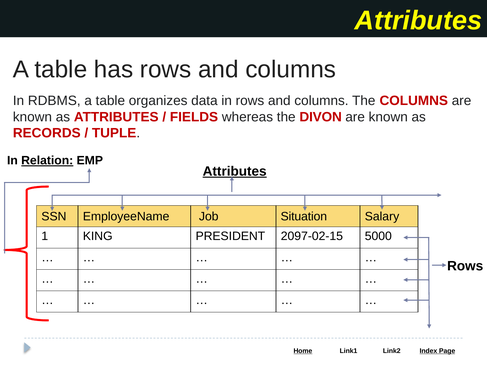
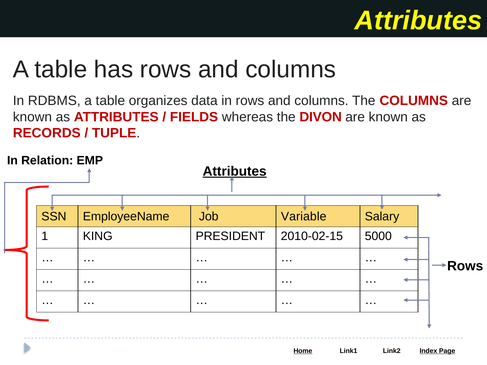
Relation underline: present -> none (47, 161)
Situation: Situation -> Variable (304, 216)
2097-02-15: 2097-02-15 -> 2010-02-15 (312, 236)
